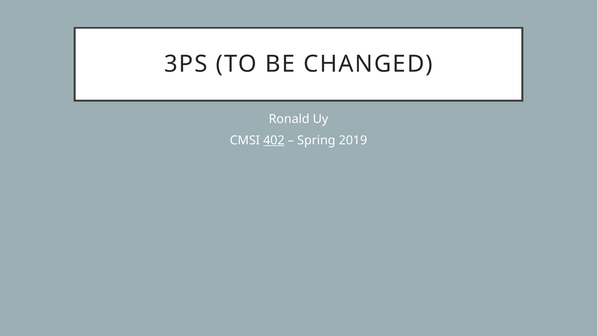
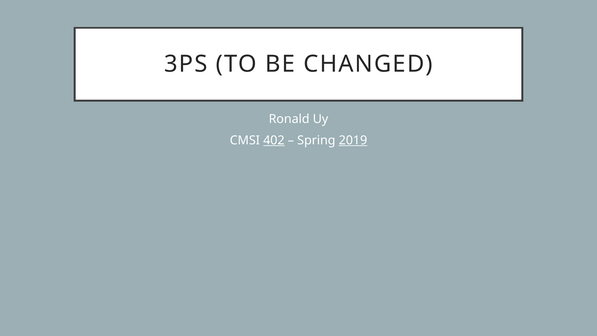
2019 underline: none -> present (353, 140)
